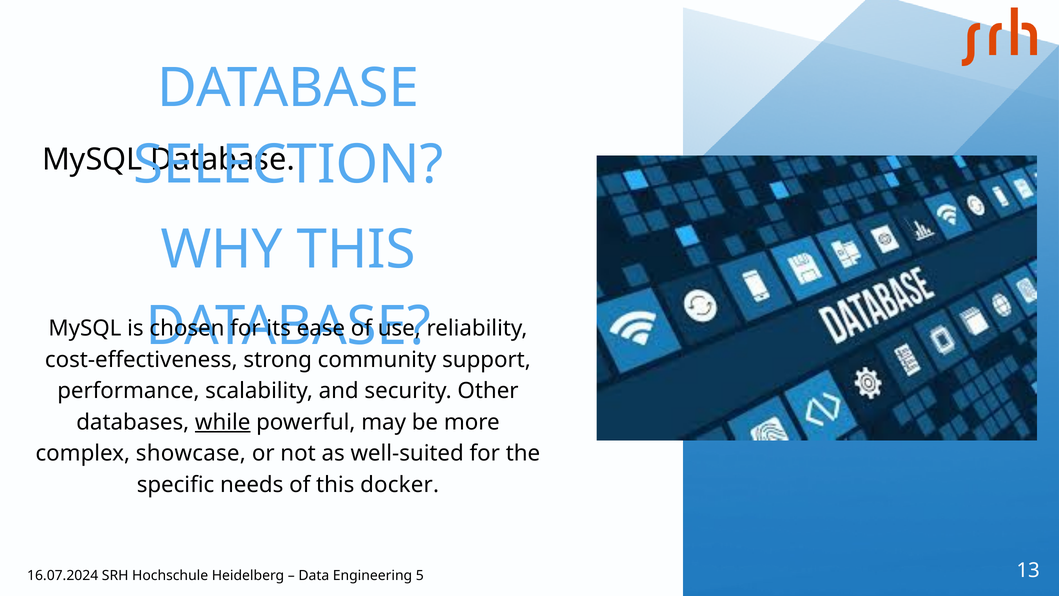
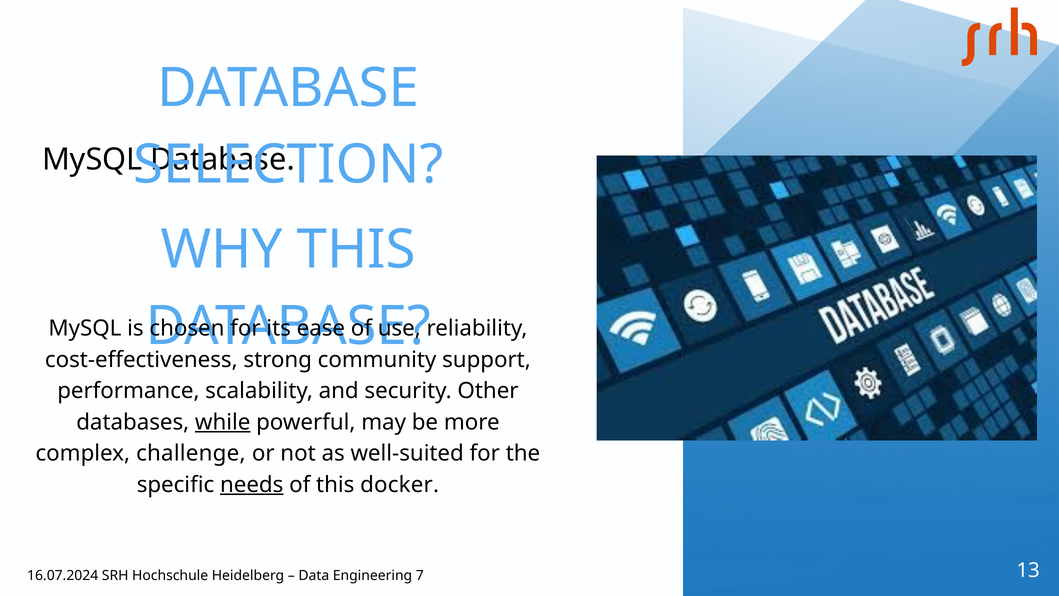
showcase: showcase -> challenge (191, 453)
needs underline: none -> present (252, 485)
5: 5 -> 7 (420, 575)
